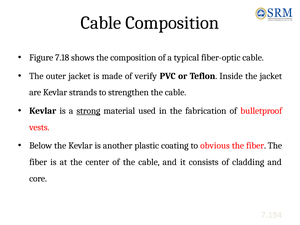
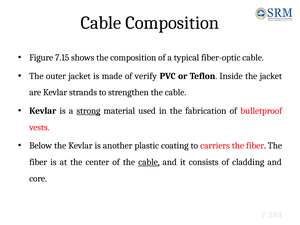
7.18: 7.18 -> 7.15 (62, 58)
obvious: obvious -> carriers (215, 146)
cable underline: none -> present (149, 162)
